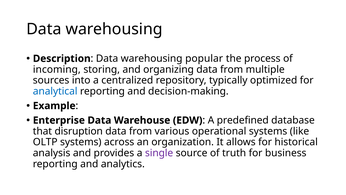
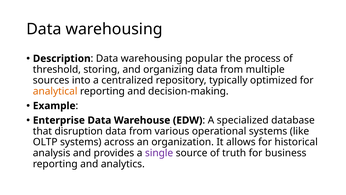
incoming: incoming -> threshold (57, 69)
analytical colour: blue -> orange (55, 91)
predefined: predefined -> specialized (243, 120)
